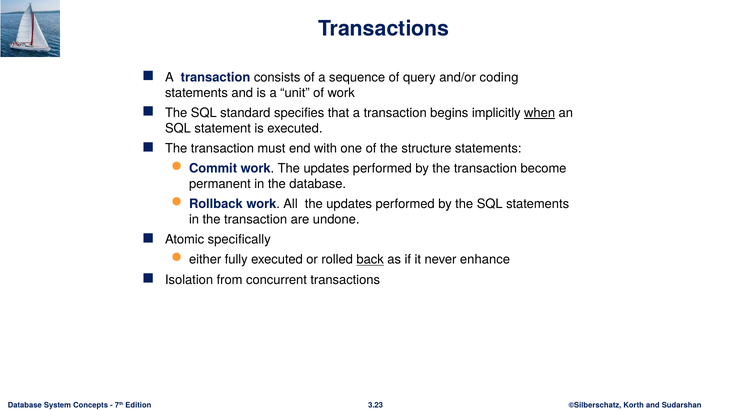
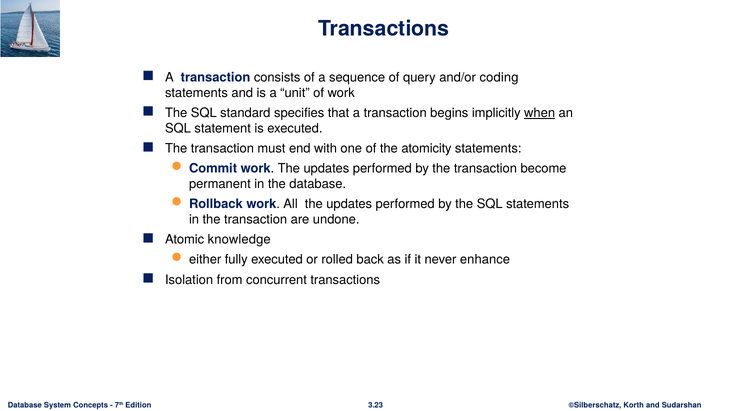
structure: structure -> atomicity (427, 148)
specifically: specifically -> knowledge (239, 239)
back underline: present -> none (370, 259)
